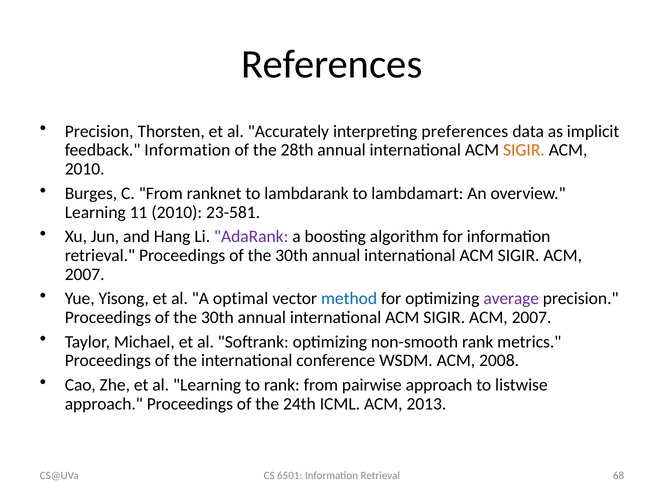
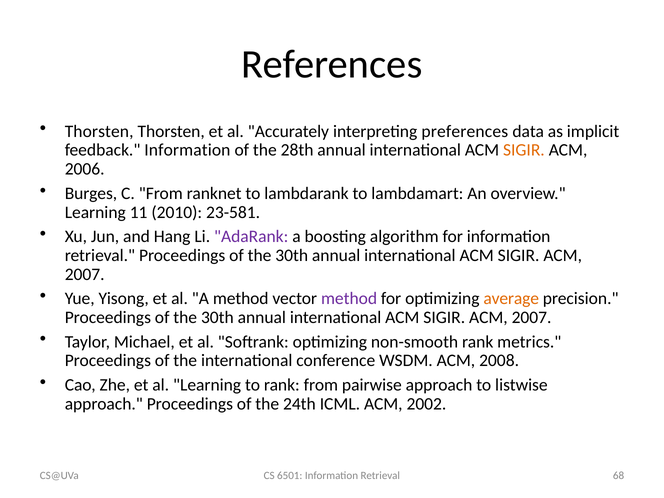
Precision: Precision -> Thorsten (99, 131)
2010: 2010 -> 2006 (85, 169)
A optimal: optimal -> method (241, 299)
method colour: blue -> purple (349, 299)
average colour: purple -> orange (511, 299)
2013: 2013 -> 2002 (426, 404)
